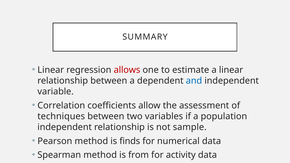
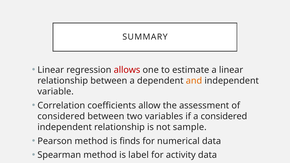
and colour: blue -> orange (194, 81)
techniques: techniques -> considered (61, 116)
a population: population -> considered (224, 116)
from: from -> label (139, 155)
